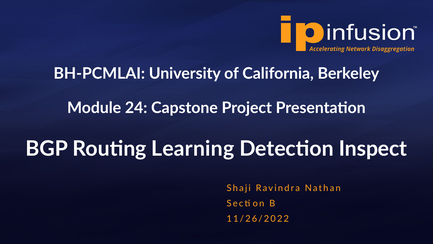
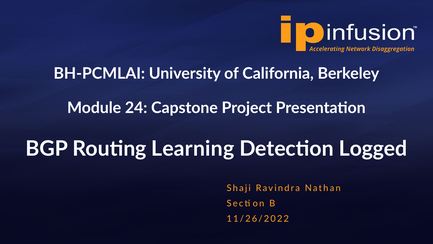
Inspect: Inspect -> Logged (373, 149)
